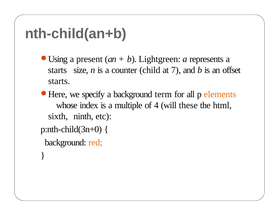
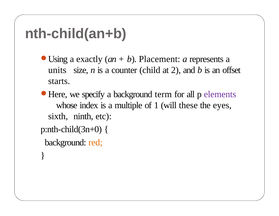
present: present -> exactly (89, 59)
Lightgreen: Lightgreen -> Placement (159, 59)
starts: starts -> units (57, 70)
7: 7 -> 2 (176, 70)
elements colour: orange -> purple (220, 94)
4: 4 -> 1 (156, 105)
html: html -> eyes (222, 105)
